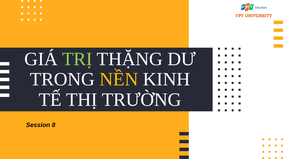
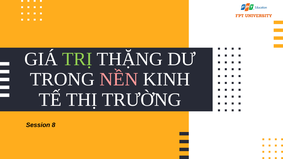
NỀN colour: yellow -> pink (119, 79)
